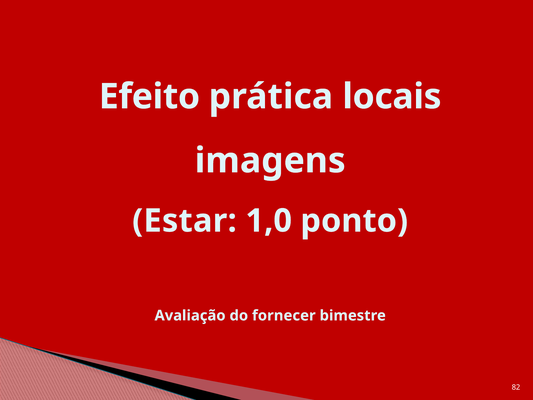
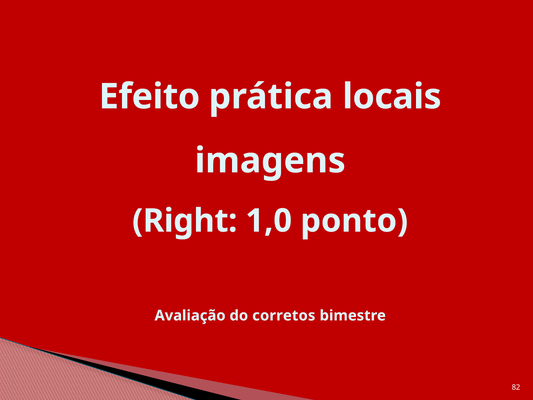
Estar: Estar -> Right (185, 221)
fornecer: fornecer -> corretos (284, 315)
